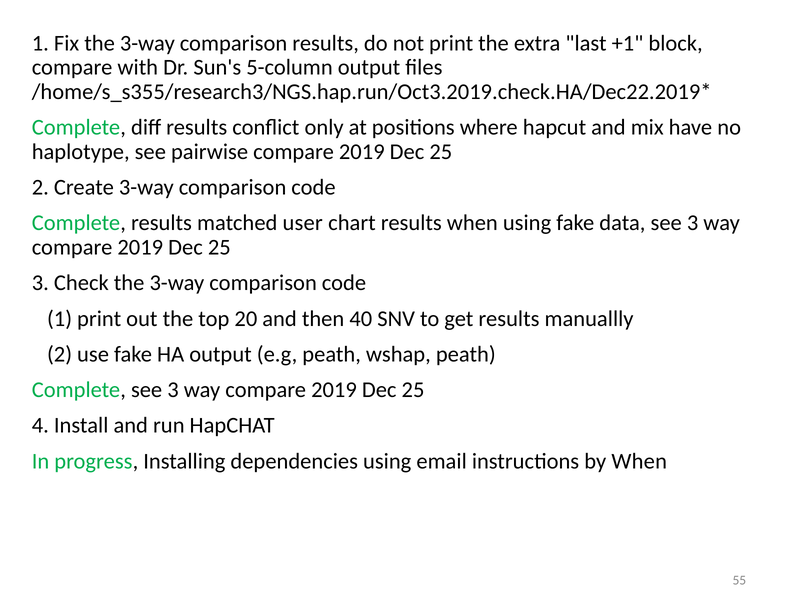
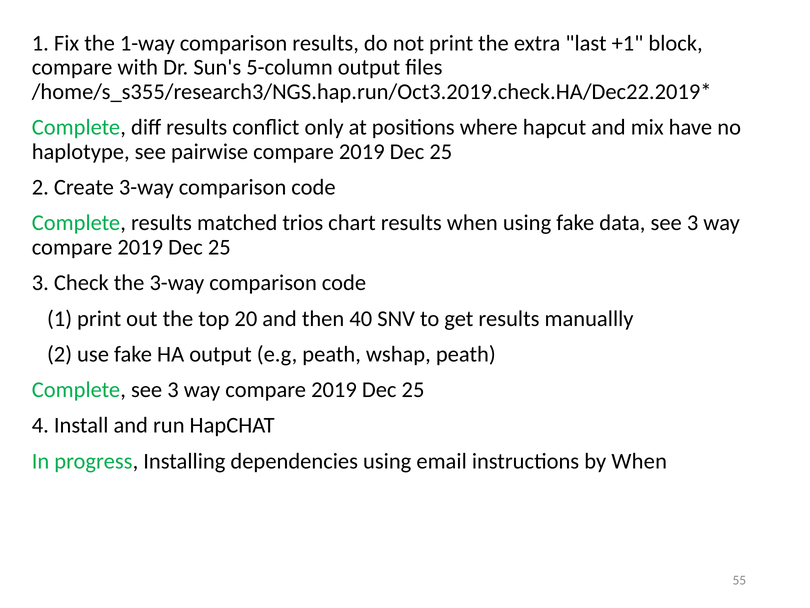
Fix the 3-way: 3-way -> 1-way (147, 43)
user: user -> trios (303, 223)
